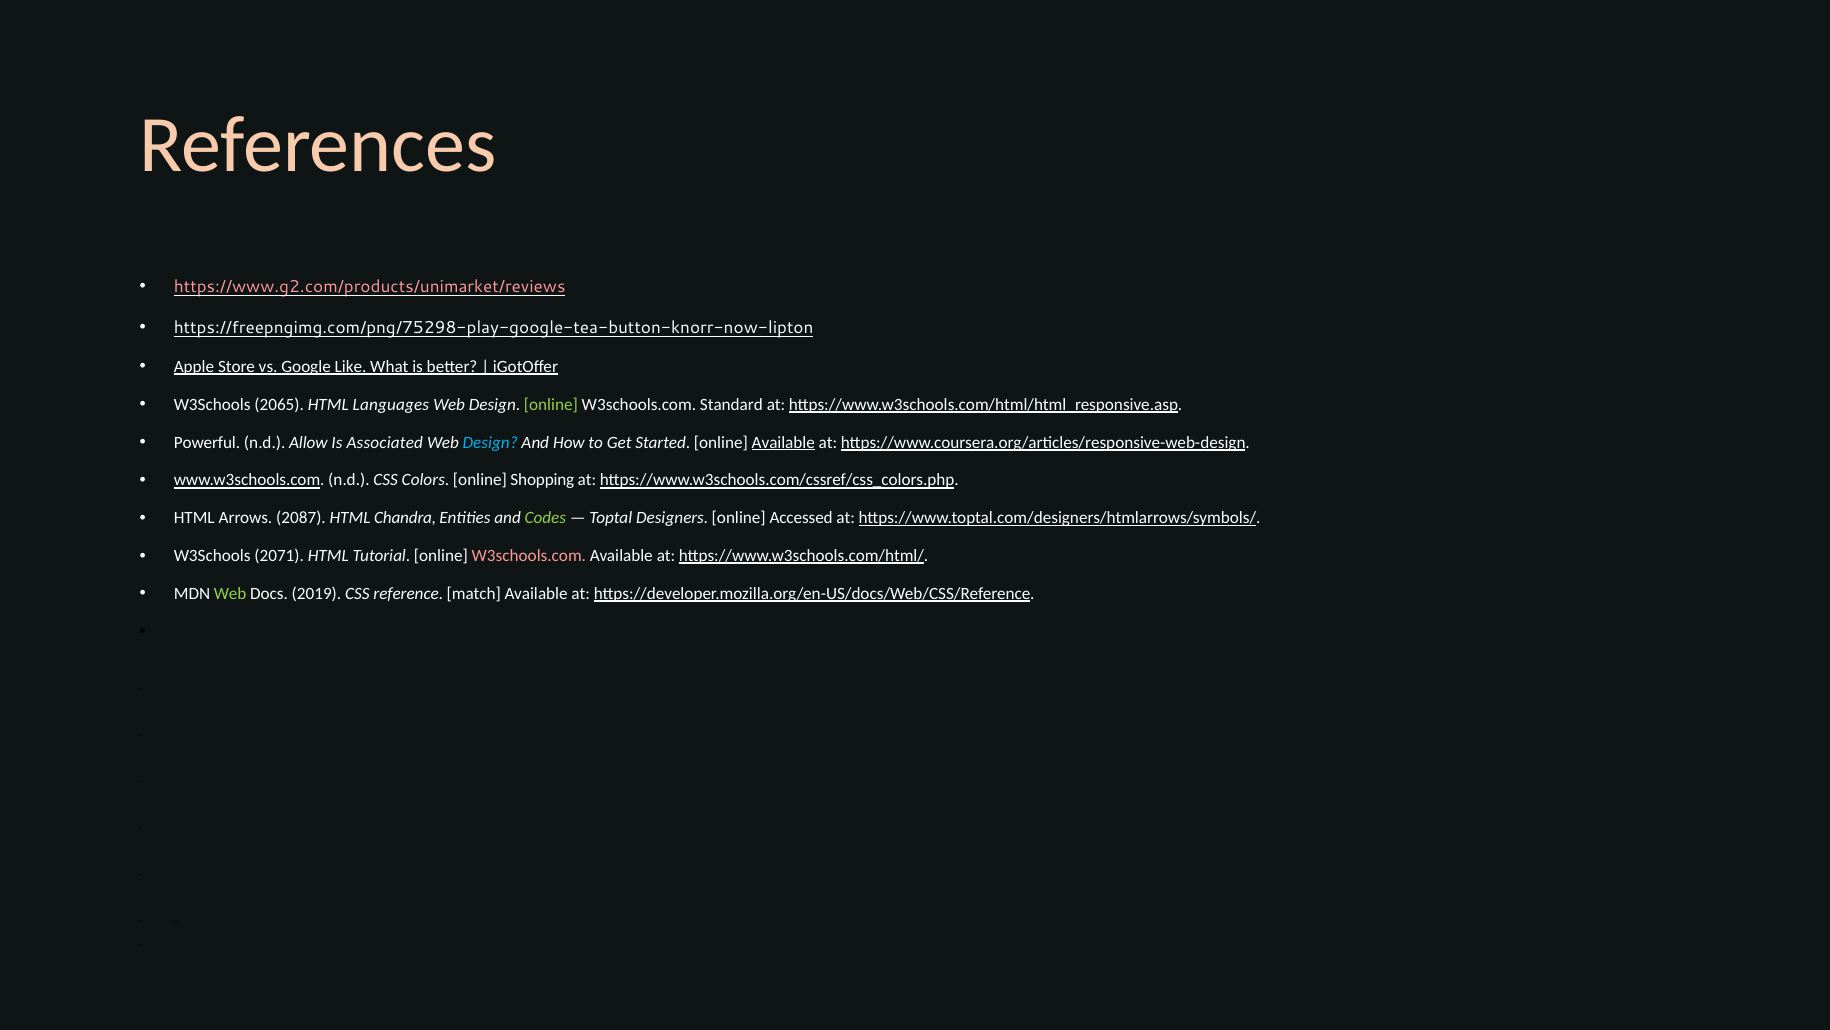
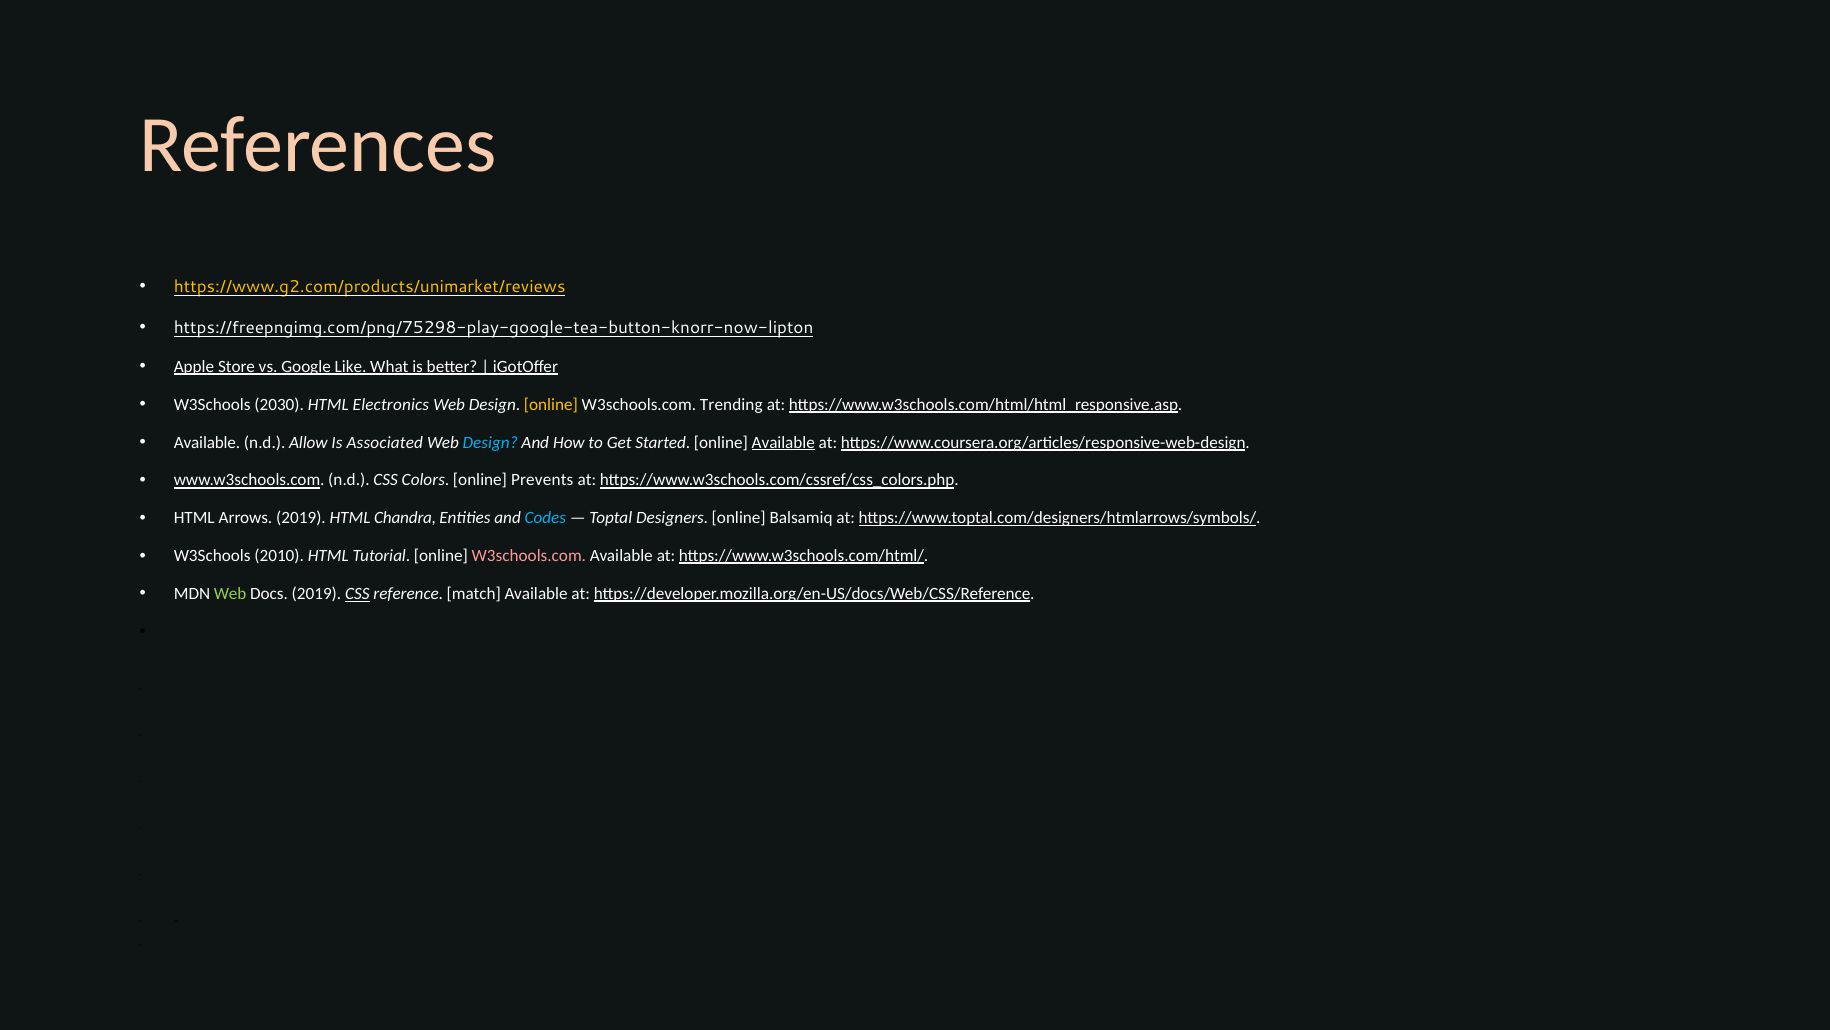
https://www.g2.com/products/unimarket/reviews colour: pink -> yellow (370, 287)
2065: 2065 -> 2030 (279, 404)
Languages: Languages -> Electronics (391, 404)
online colour: light green -> yellow (551, 404)
Standard: Standard -> Trending (731, 404)
Powerful: Powerful -> Available (207, 442)
Shopping: Shopping -> Prevents (542, 480)
Arrows 2087: 2087 -> 2019 (301, 518)
Codes colour: light green -> light blue (545, 518)
Accessed: Accessed -> Balsamiq (801, 518)
2071: 2071 -> 2010 (279, 556)
CSS underline: none -> present (357, 593)
